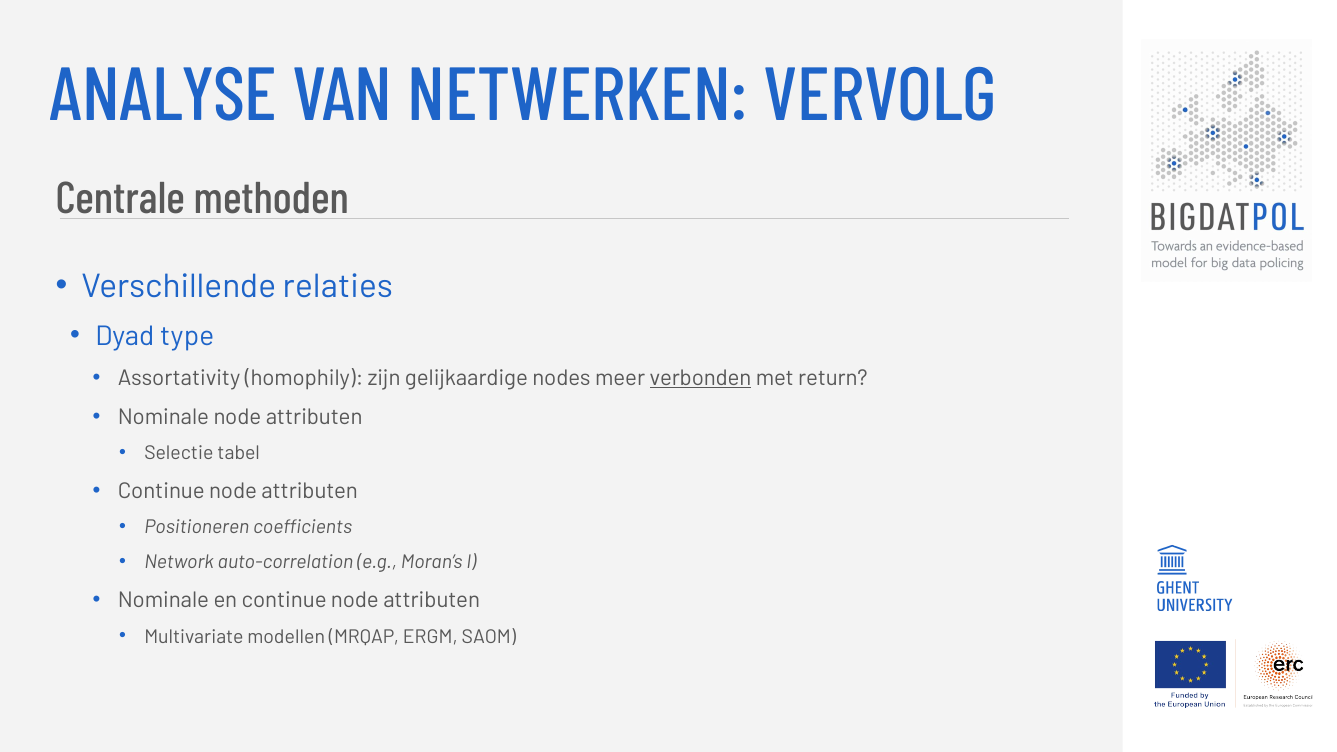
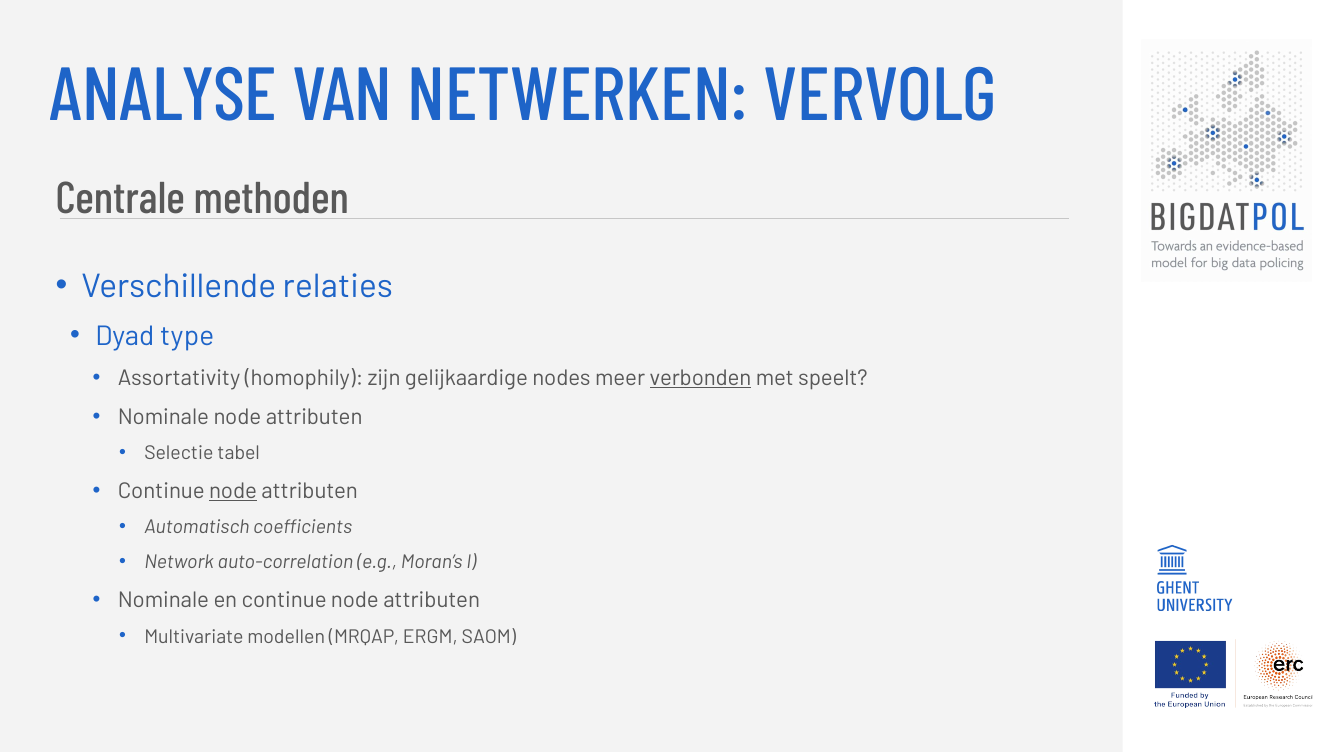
return: return -> speelt (833, 378)
node underline: none -> present (233, 491)
Positioneren: Positioneren -> Automatisch (197, 528)
